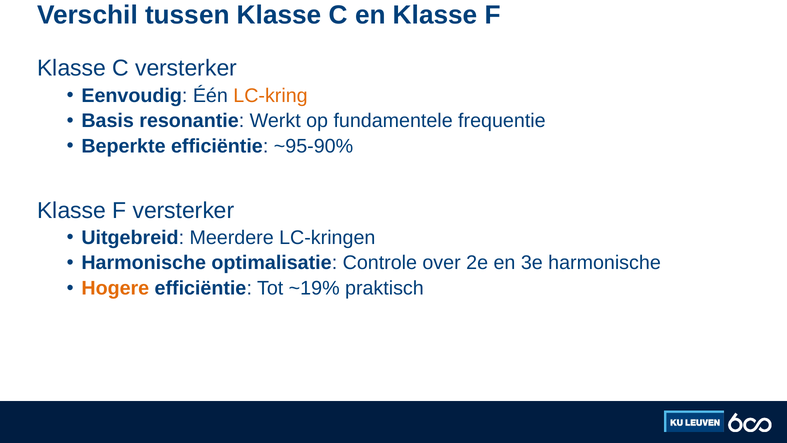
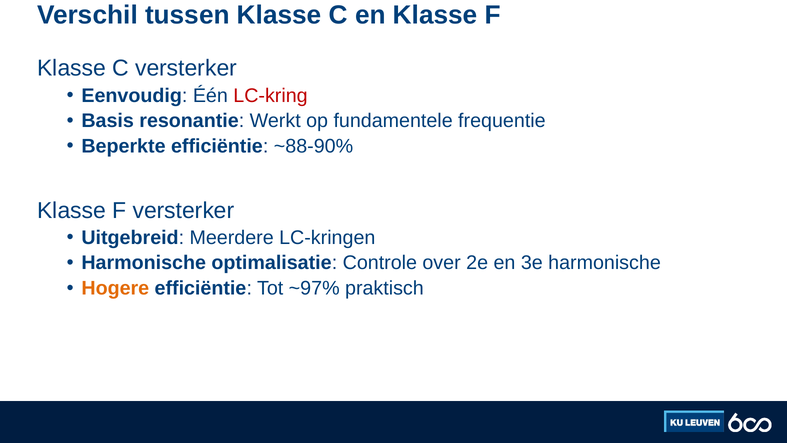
LC-kring colour: orange -> red (270, 95)
~95-90%: ~95-90% -> ~88-90% (313, 146)
~19%: ~19% -> ~97% (314, 288)
